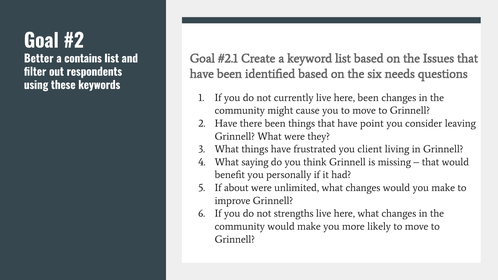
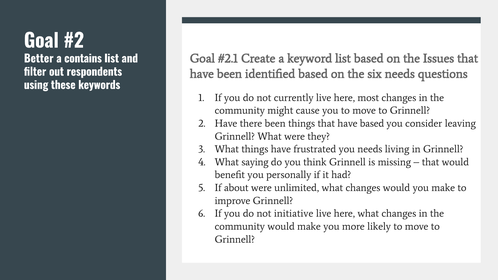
here been: been -> most (368, 98)
have point: point -> based (372, 123)
you client: client -> needs (370, 149)
strengths: strengths -> initiative (294, 214)
